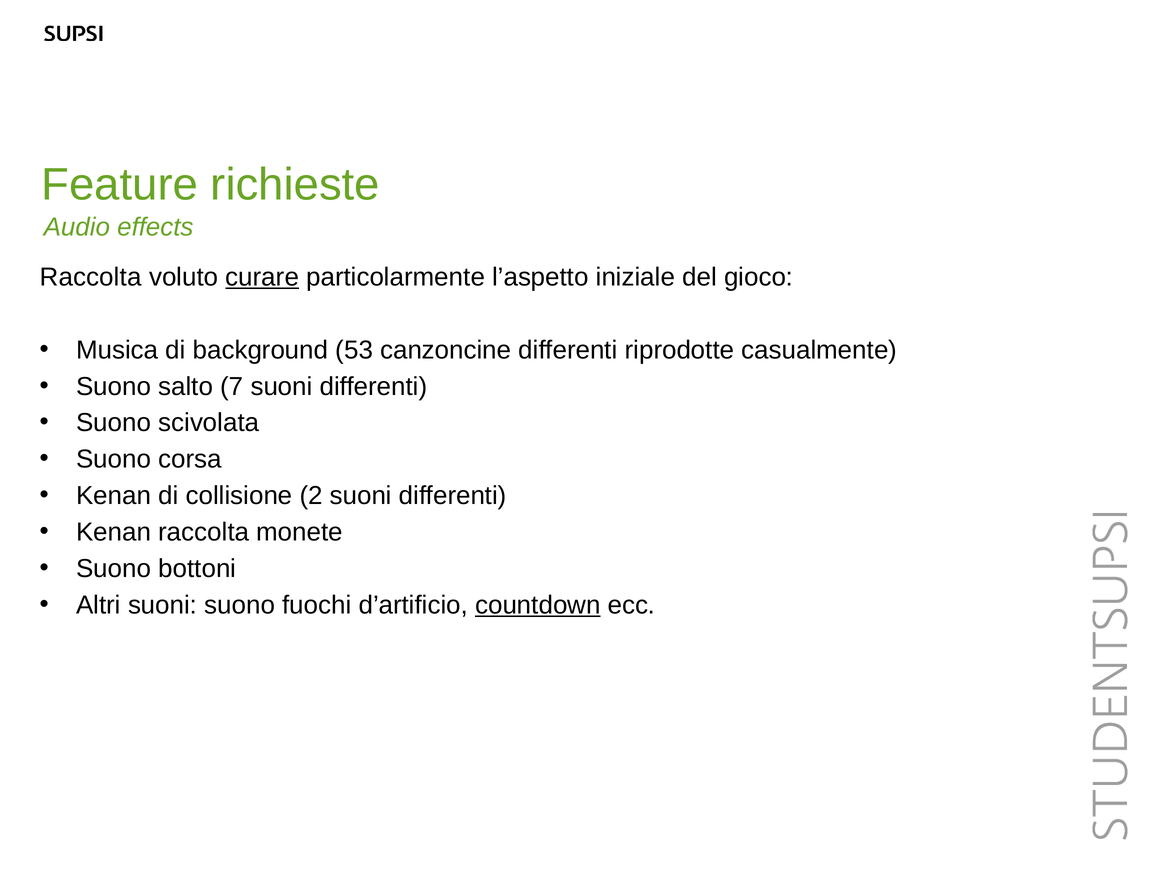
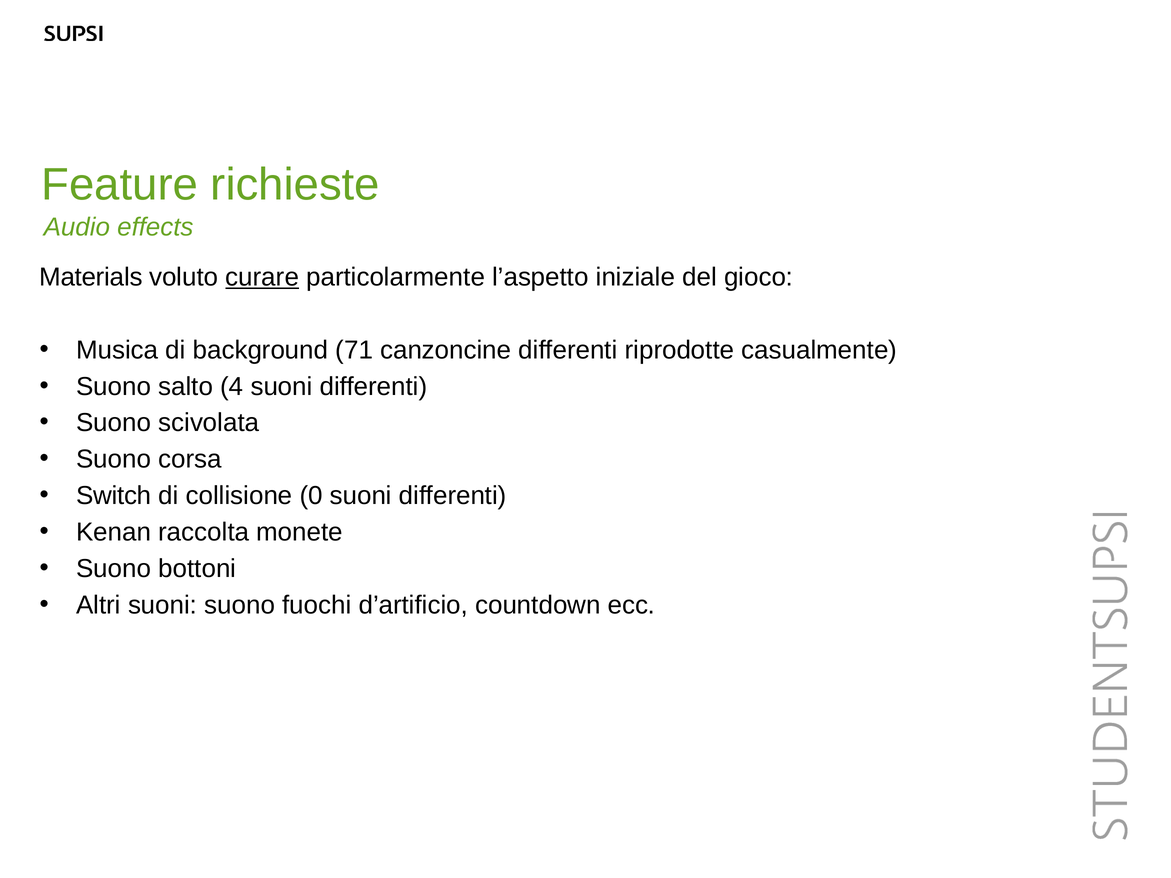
Raccolta: Raccolta -> Materials (91, 277)
53: 53 -> 71 (354, 350)
7: 7 -> 4 (232, 387)
Kenan: Kenan -> Switch (114, 496)
2: 2 -> 0 (311, 496)
countdown underline: present -> none (538, 605)
